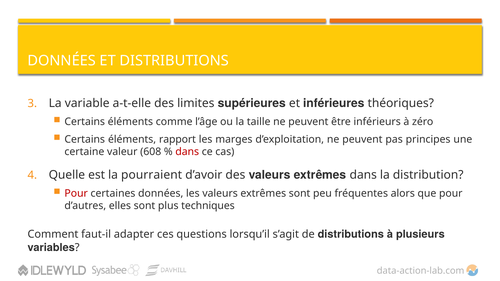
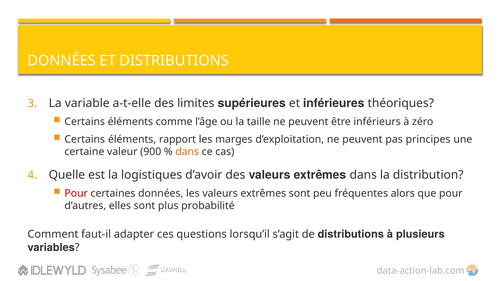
608: 608 -> 900 (151, 152)
dans colour: red -> orange (187, 152)
pourraient: pourraient -> logistiques (152, 175)
techniques: techniques -> probabilité (208, 206)
